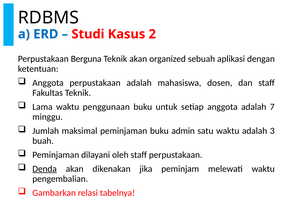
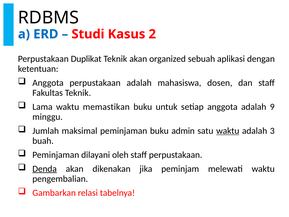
Berguna: Berguna -> Duplikat (86, 59)
penggunaan: penggunaan -> memastikan (106, 107)
7: 7 -> 9 (272, 107)
waktu underline: none -> present (228, 131)
